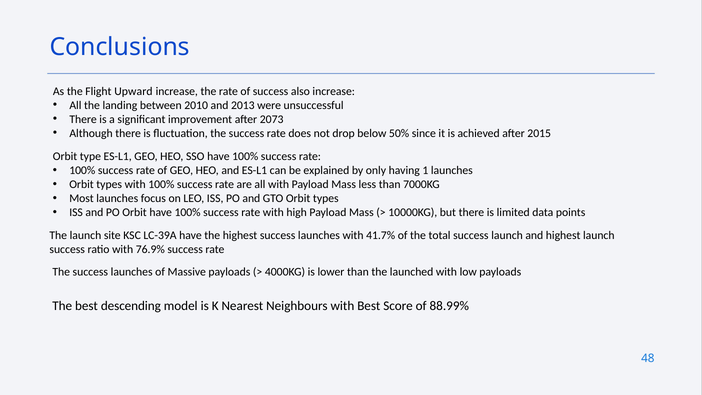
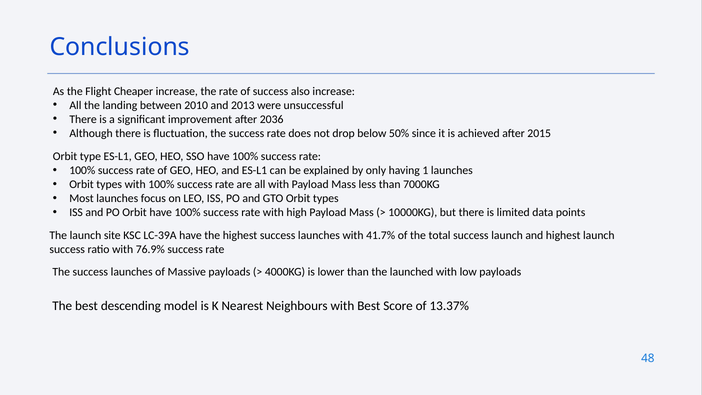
Upward: Upward -> Cheaper (134, 91)
2073: 2073 -> 2036 (272, 119)
88.99%: 88.99% -> 13.37% (449, 306)
